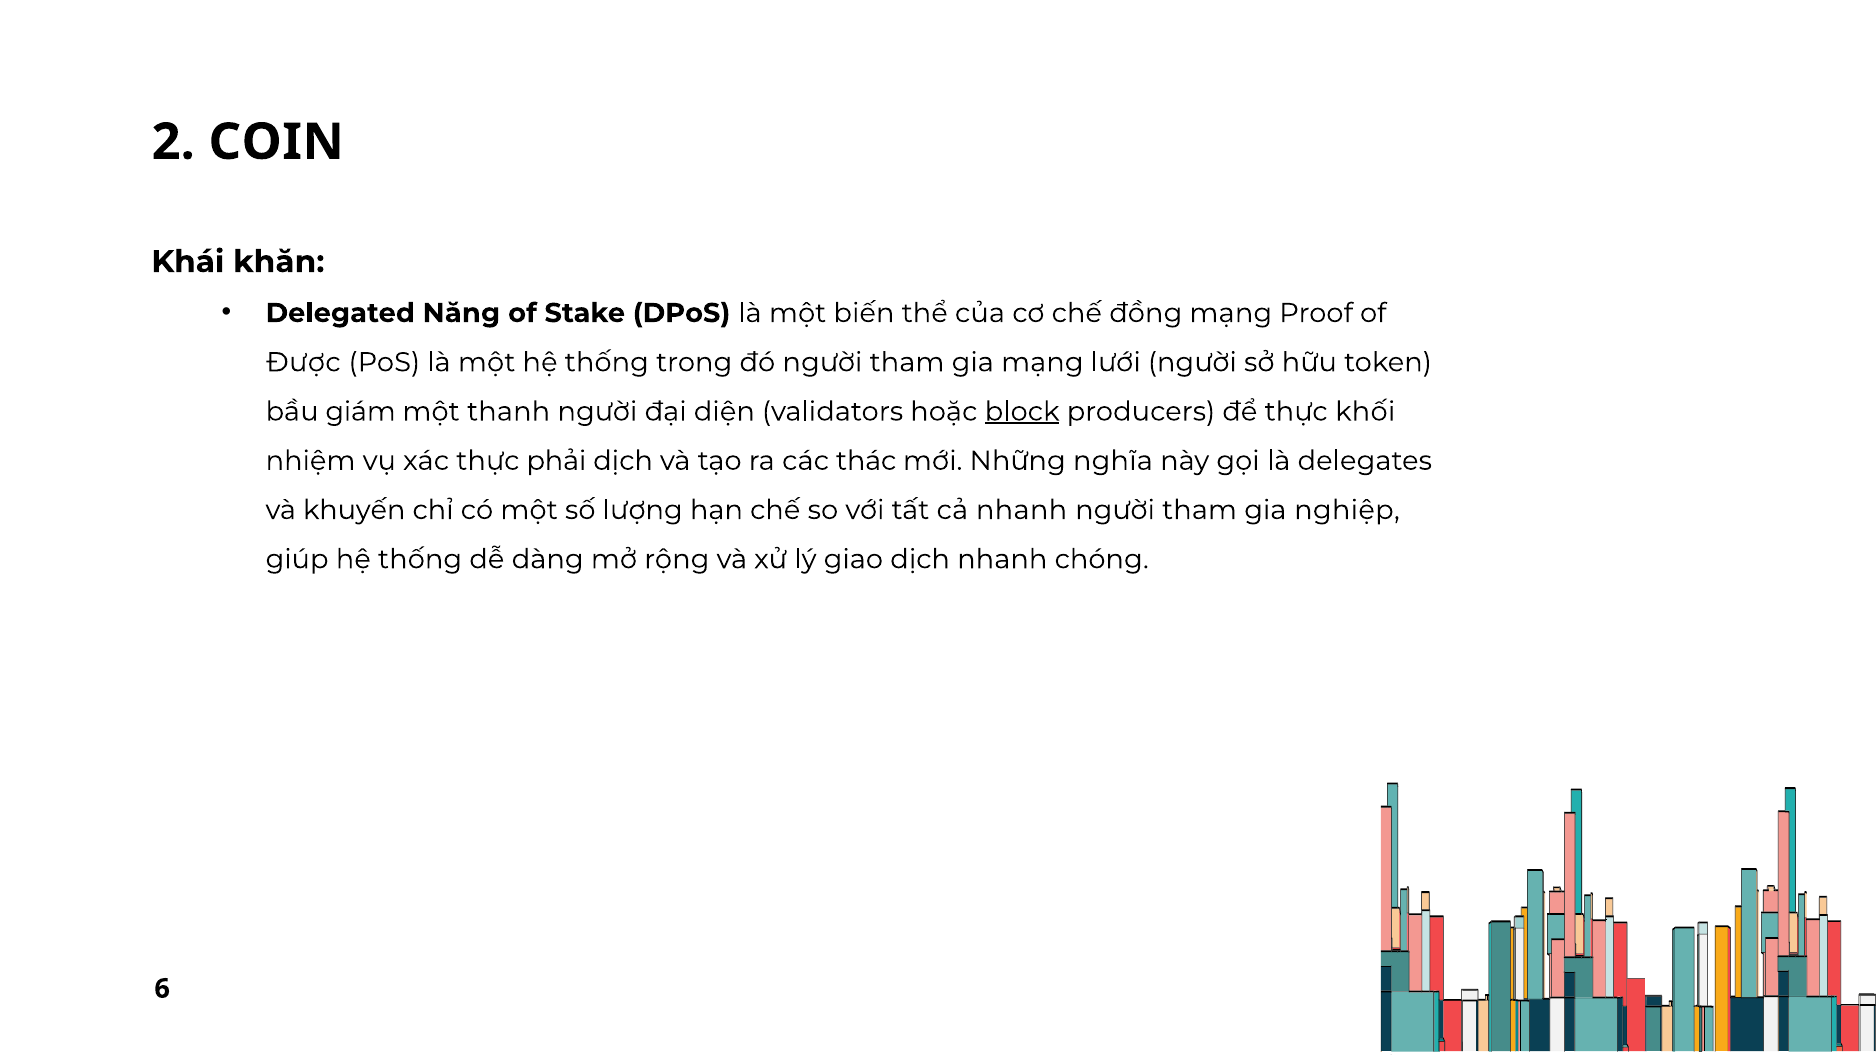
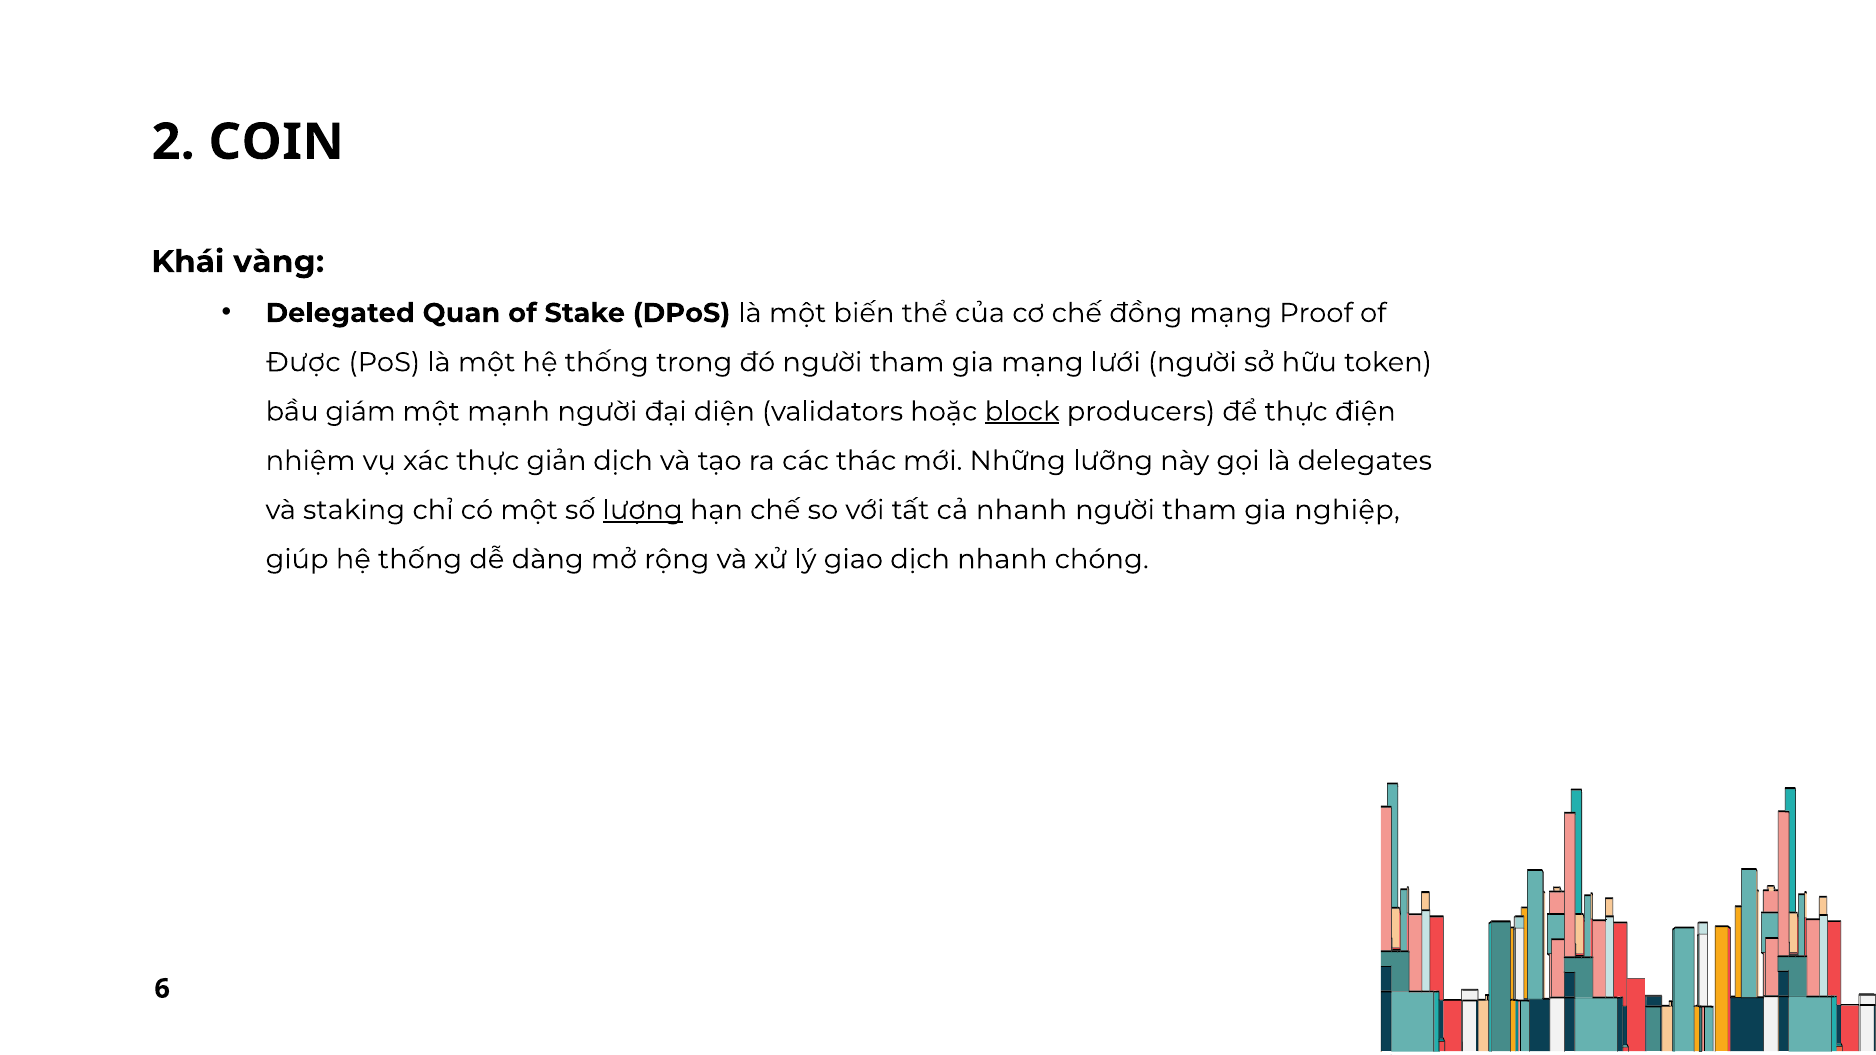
khăn: khăn -> vàng (279, 262)
Năng: Năng -> Quan (461, 313)
thanh: thanh -> mạnh (509, 412)
khối: khối -> điện (1365, 412)
phải: phải -> giản (556, 461)
nghĩa: nghĩa -> lưỡng (1113, 461)
khuyến: khuyến -> staking (354, 510)
lượng underline: none -> present (643, 510)
